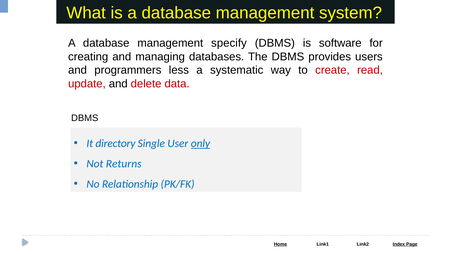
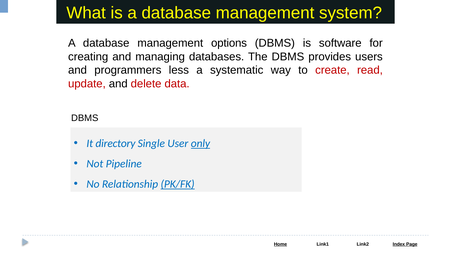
specify: specify -> options (229, 43)
Returns: Returns -> Pipeline (124, 164)
PK/FK underline: none -> present (178, 184)
